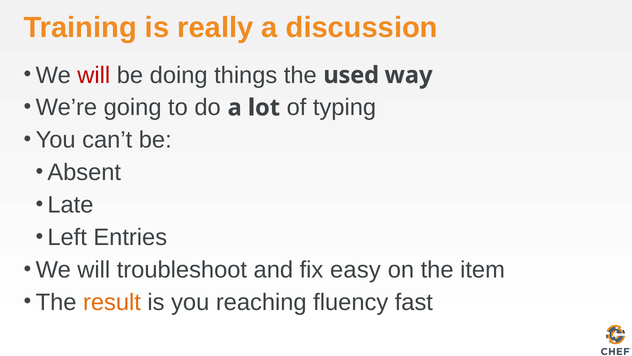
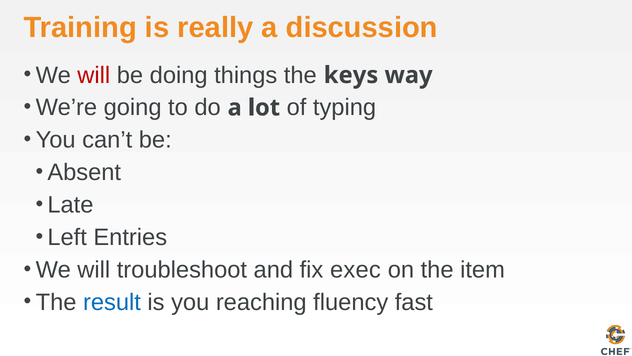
used: used -> keys (351, 75)
easy: easy -> exec (355, 269)
result colour: orange -> blue (112, 302)
